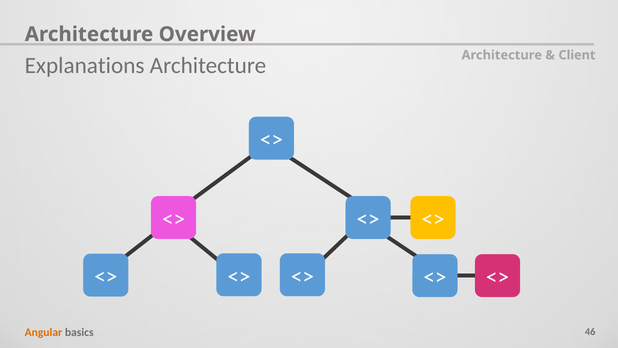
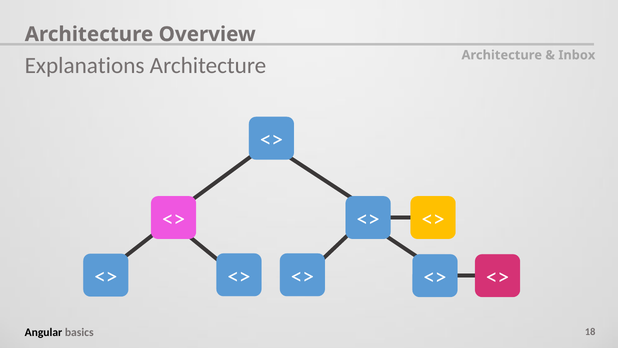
Client: Client -> Inbox (577, 55)
Angular colour: orange -> black (43, 332)
46: 46 -> 18 (590, 331)
